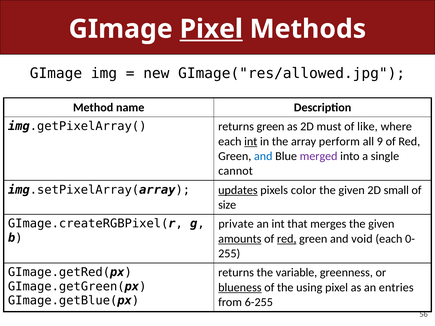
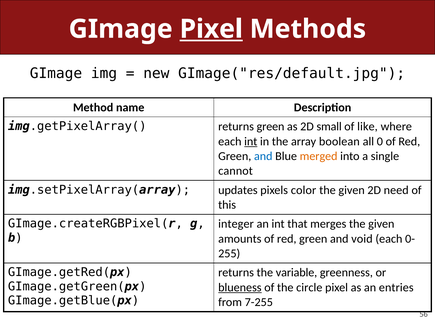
GImage("res/allowed.jpg: GImage("res/allowed.jpg -> GImage("res/default.jpg (292, 74)
must: must -> small (329, 127)
perform: perform -> boolean (339, 141)
9: 9 -> 0 (380, 141)
merged colour: purple -> orange (319, 156)
updates underline: present -> none (238, 190)
small: small -> need (396, 190)
size: size -> this (227, 205)
private: private -> integer (236, 224)
amounts underline: present -> none (240, 239)
red underline: present -> none (287, 239)
using: using -> circle (309, 288)
6-255: 6-255 -> 7-255 (259, 302)
